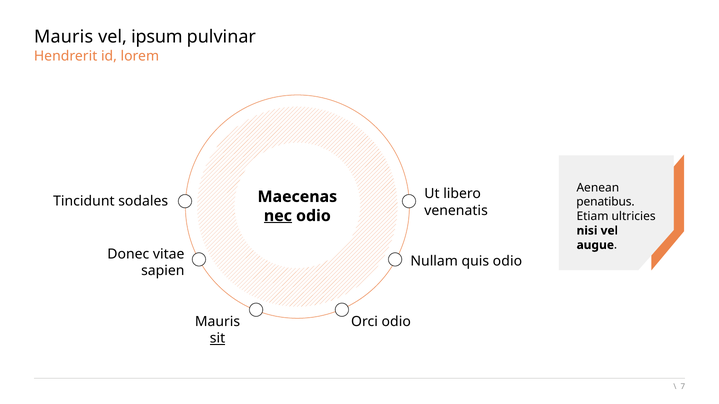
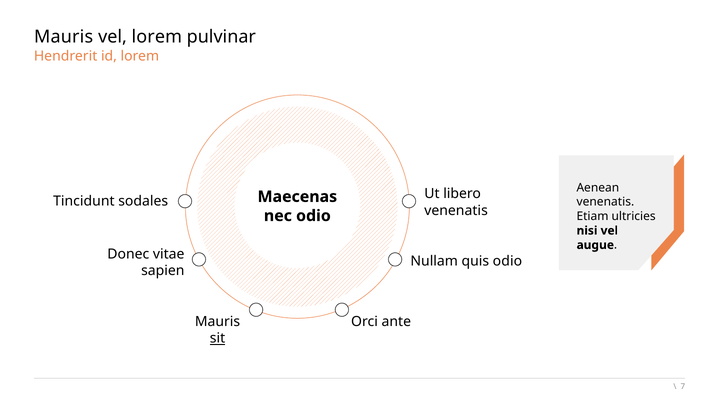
vel ipsum: ipsum -> lorem (157, 37)
penatibus: penatibus -> venenatis (605, 202)
nec underline: present -> none (278, 216)
Orci odio: odio -> ante (396, 322)
